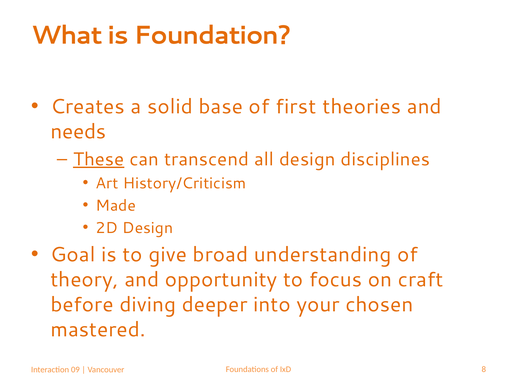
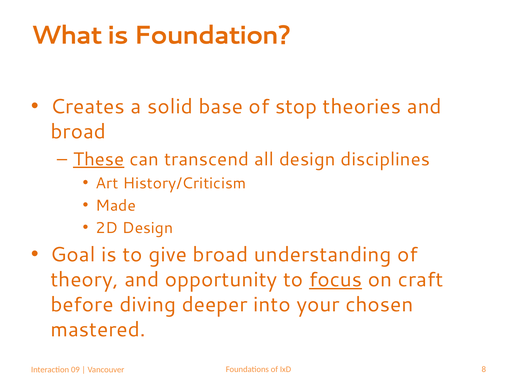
first: first -> stop (296, 107)
needs: needs -> broad (78, 132)
focus underline: none -> present (336, 280)
